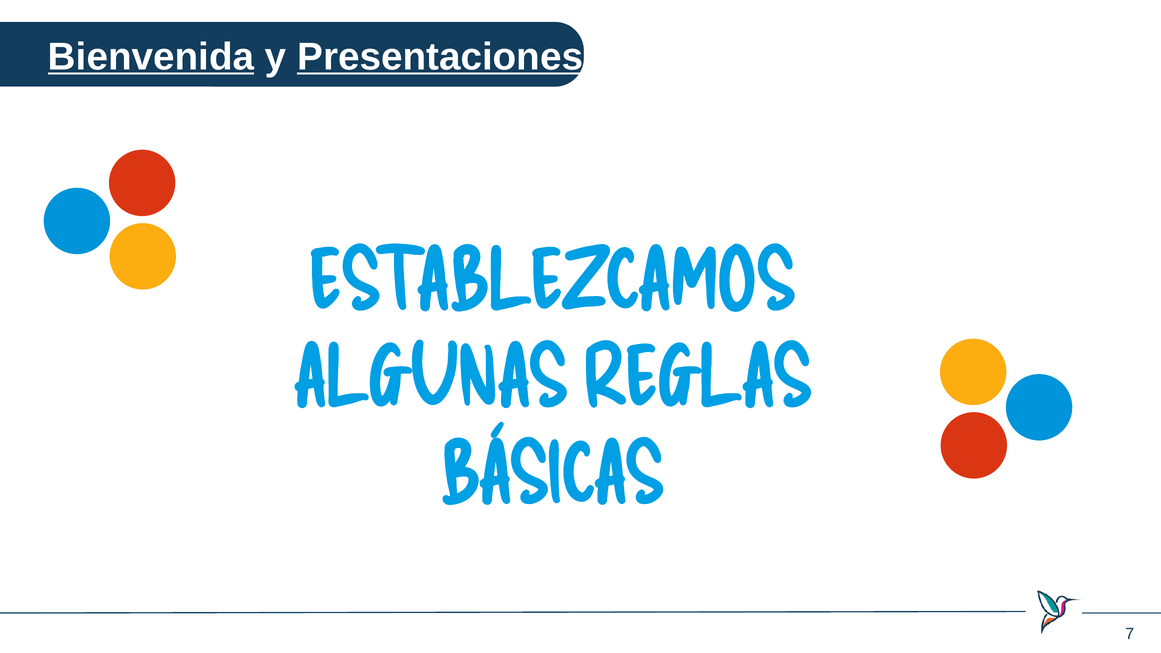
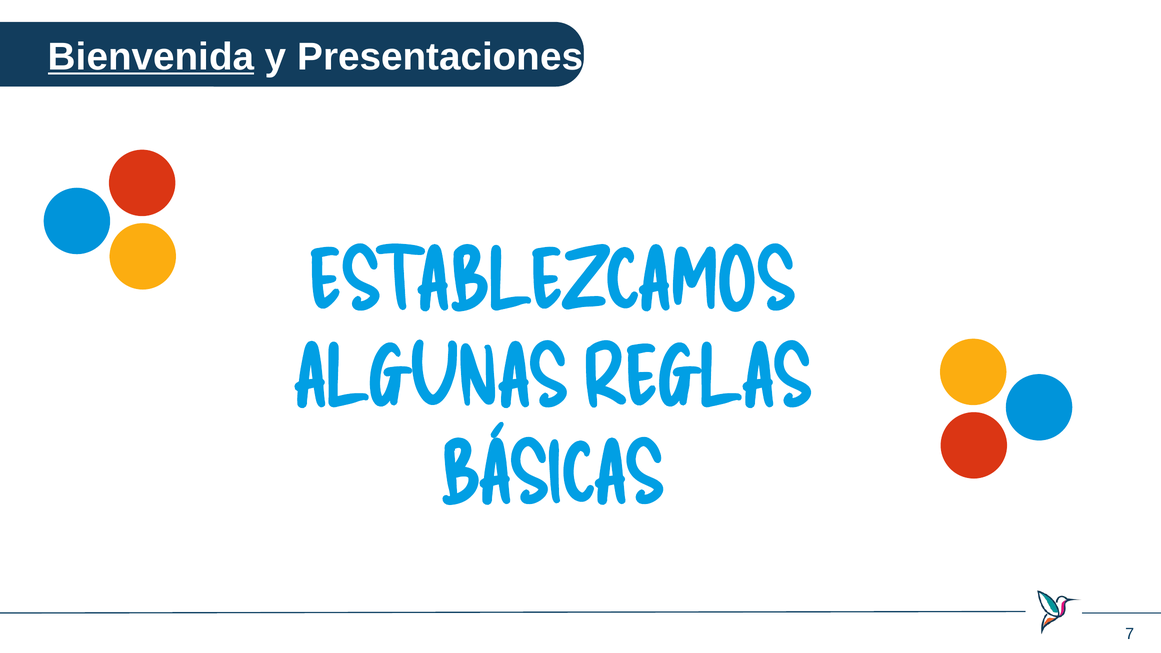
Presentaciones underline: present -> none (440, 57)
